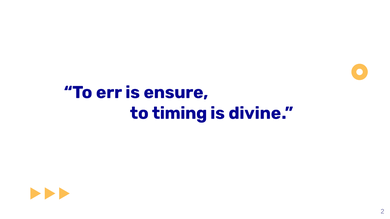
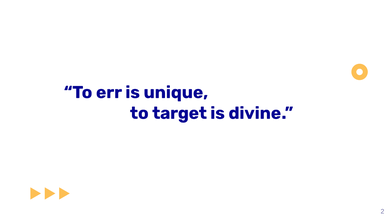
ensure: ensure -> unique (176, 93)
timing: timing -> target (180, 113)
